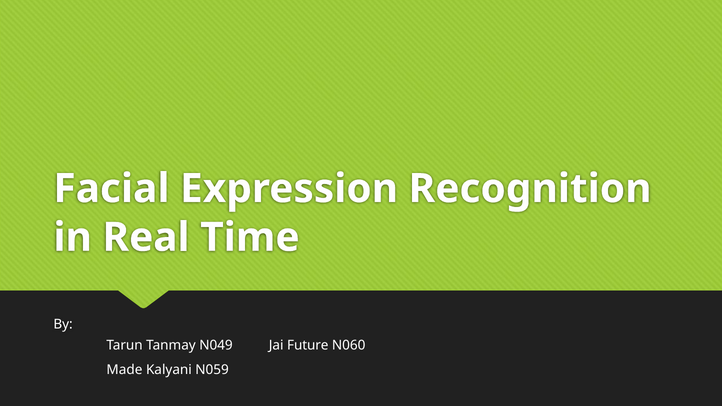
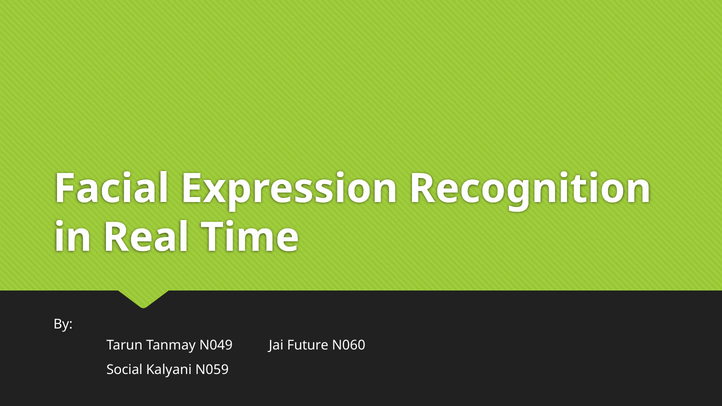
Made: Made -> Social (125, 370)
